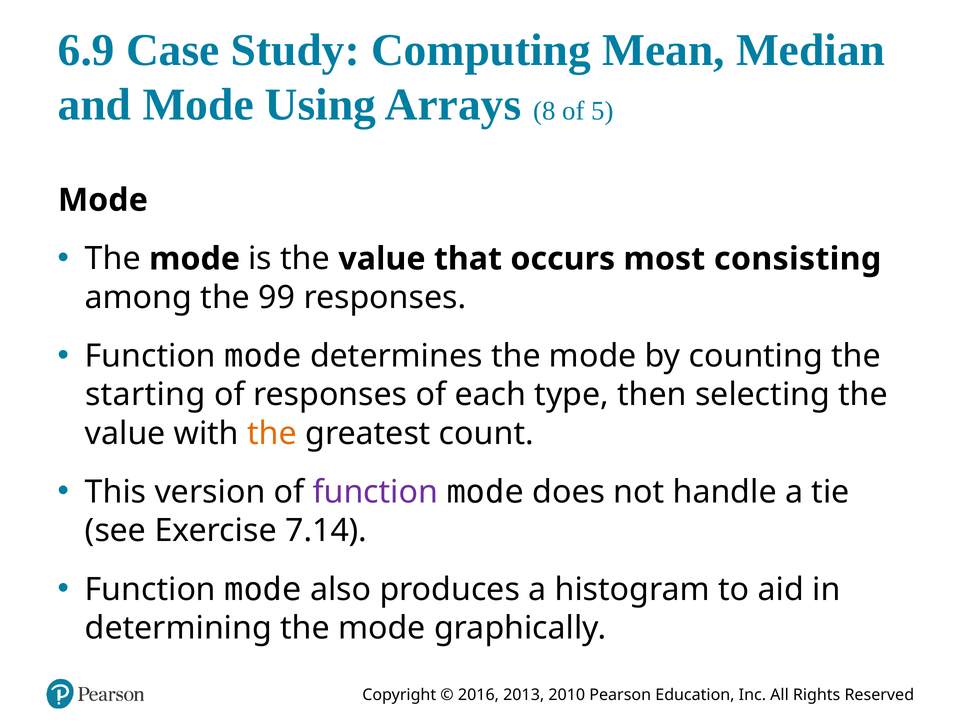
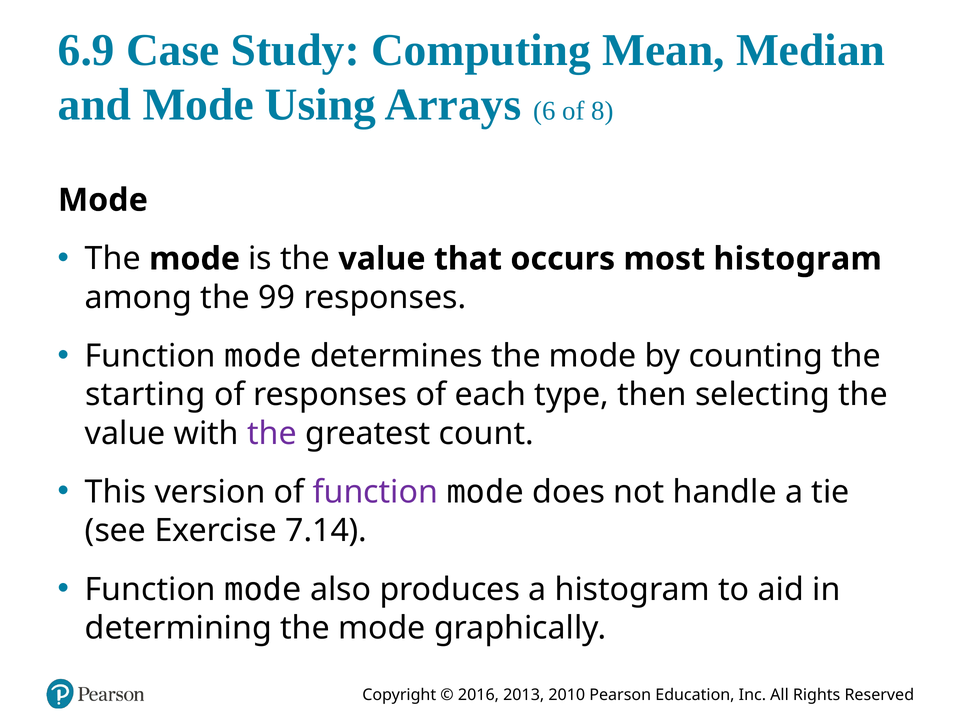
8: 8 -> 6 (544, 111)
5: 5 -> 8 (603, 111)
most consisting: consisting -> histogram (798, 259)
the colour: orange -> purple (272, 433)
